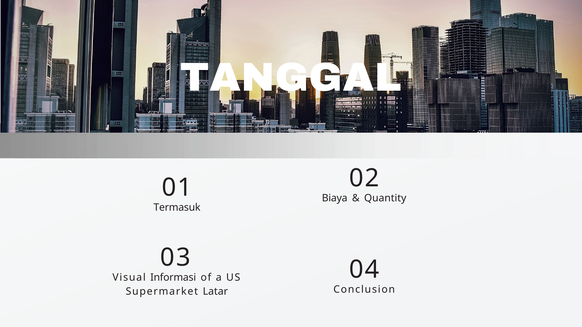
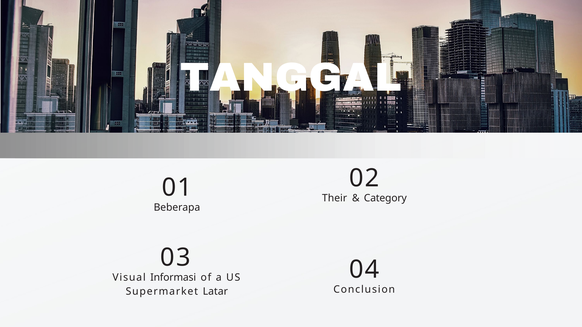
Biaya: Biaya -> Their (335, 198)
Quantity: Quantity -> Category (385, 198)
Termasuk: Termasuk -> Beberapa (177, 208)
